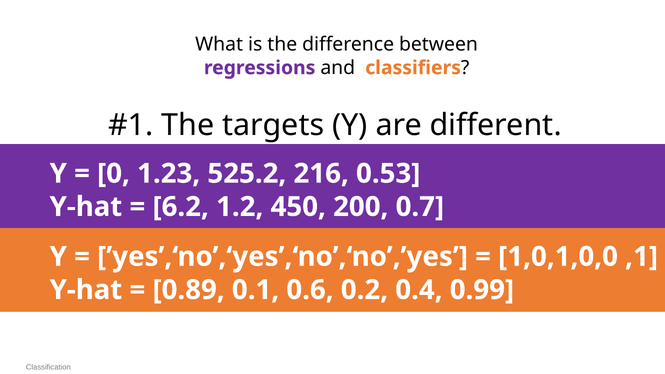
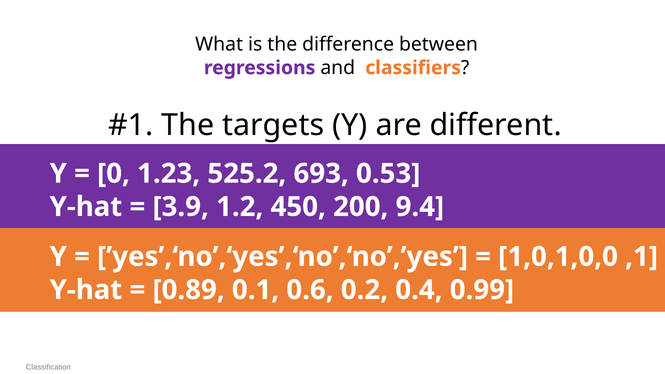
216: 216 -> 693 (321, 174)
6.2: 6.2 -> 3.9 (181, 207)
0.7: 0.7 -> 9.4 (420, 207)
